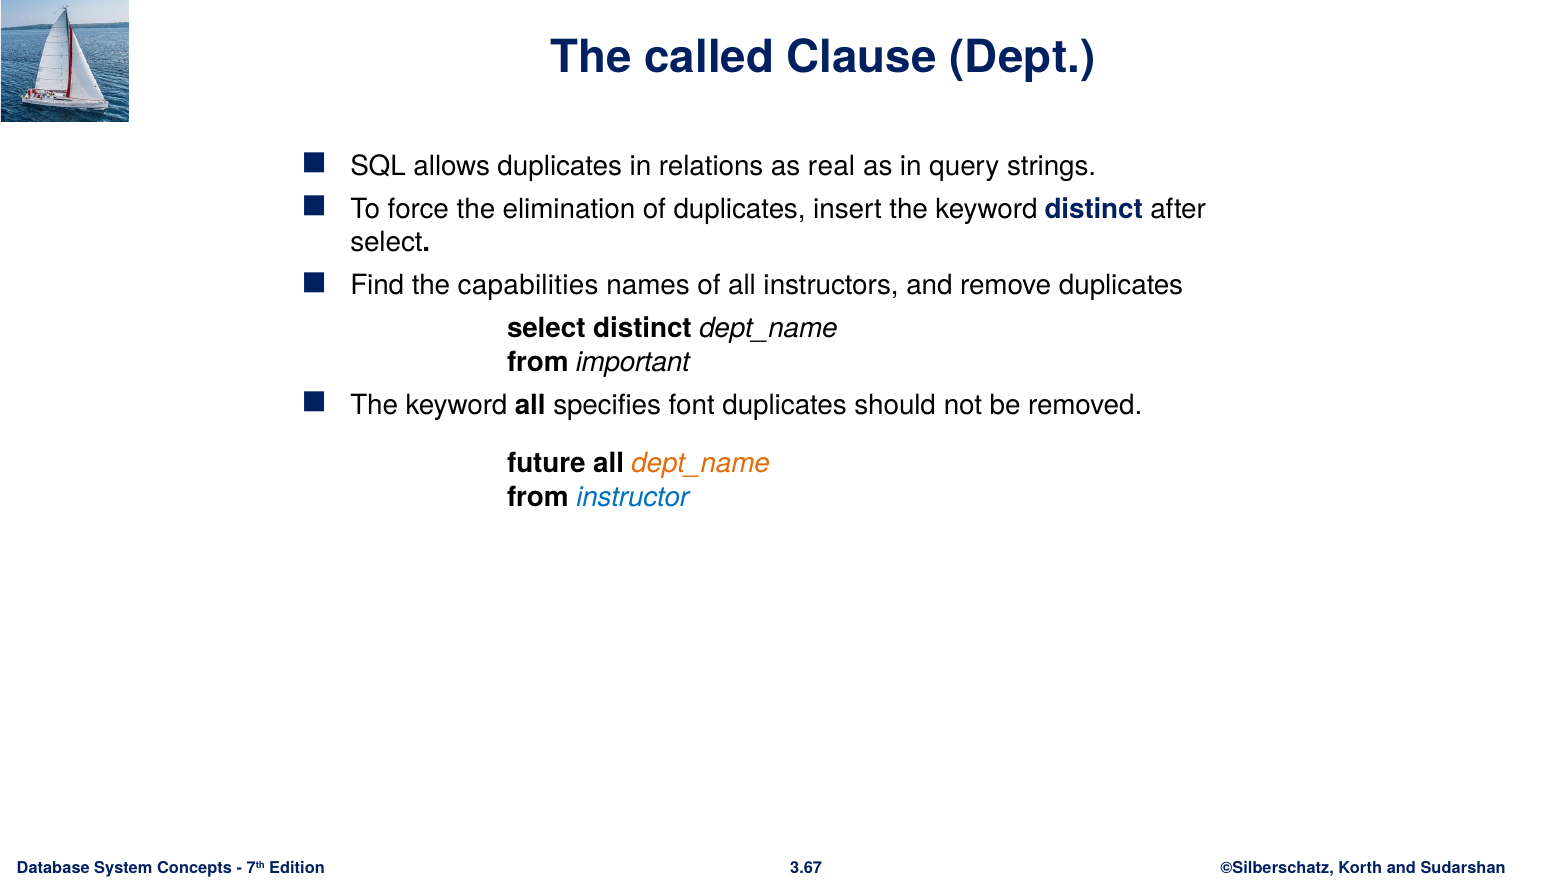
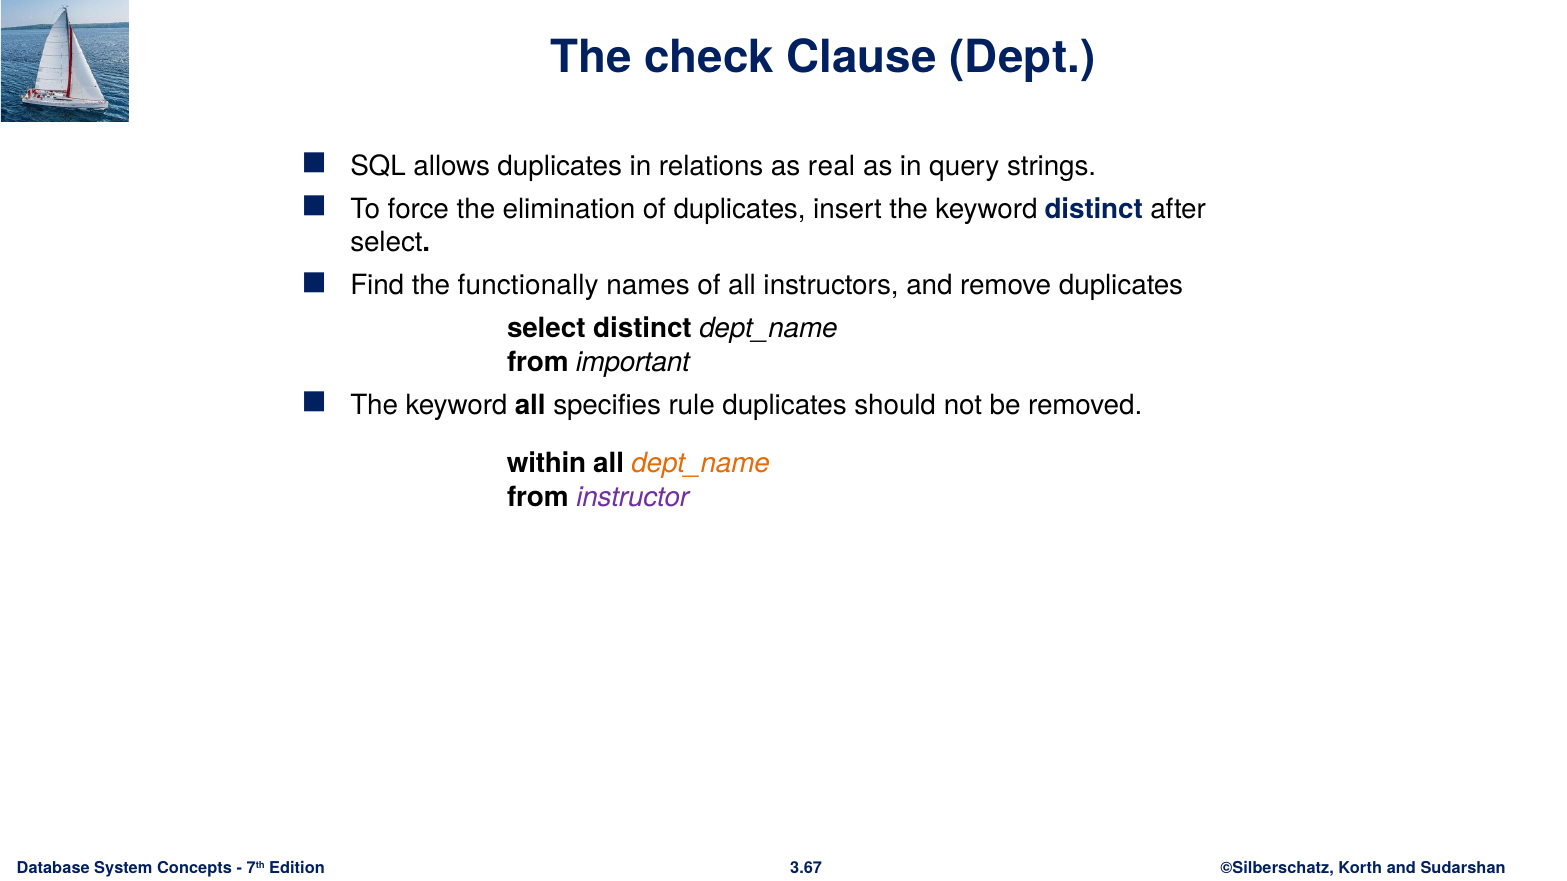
called: called -> check (709, 57)
capabilities: capabilities -> functionally (528, 286)
font: font -> rule (692, 405)
future: future -> within (546, 464)
instructor colour: blue -> purple (633, 497)
